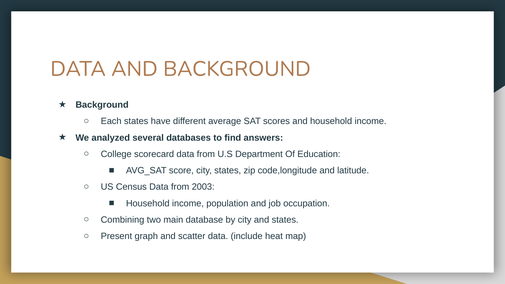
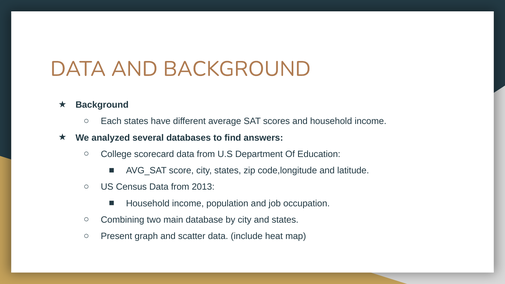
2003: 2003 -> 2013 (203, 187)
